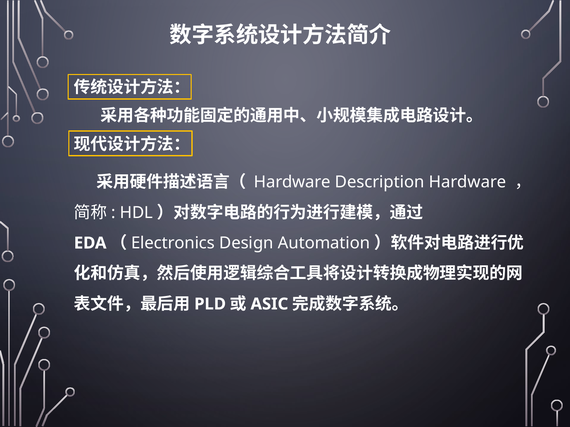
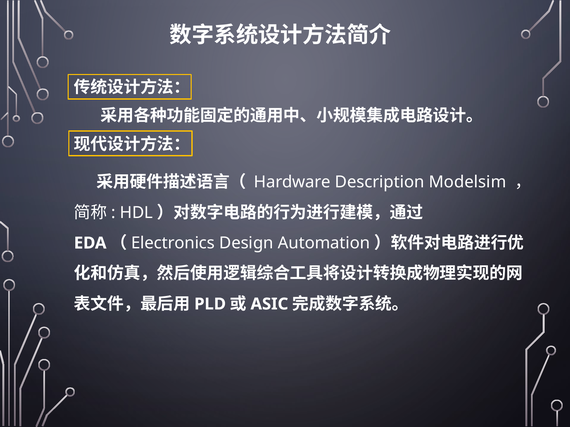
Description Hardware: Hardware -> Modelsim (467, 182)
